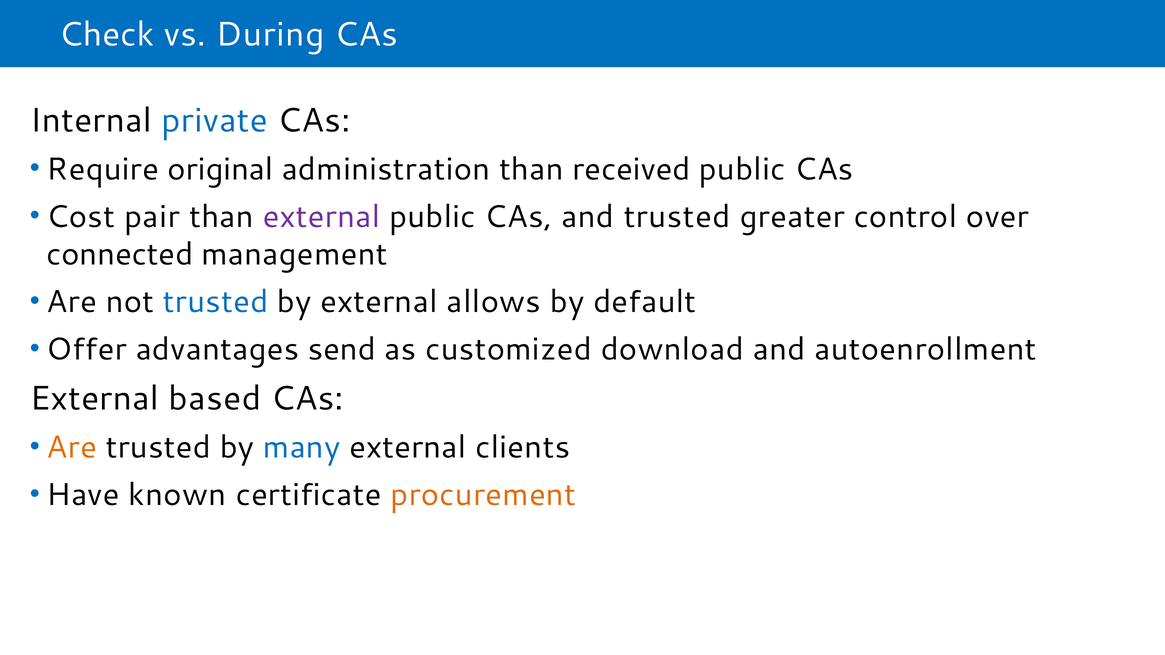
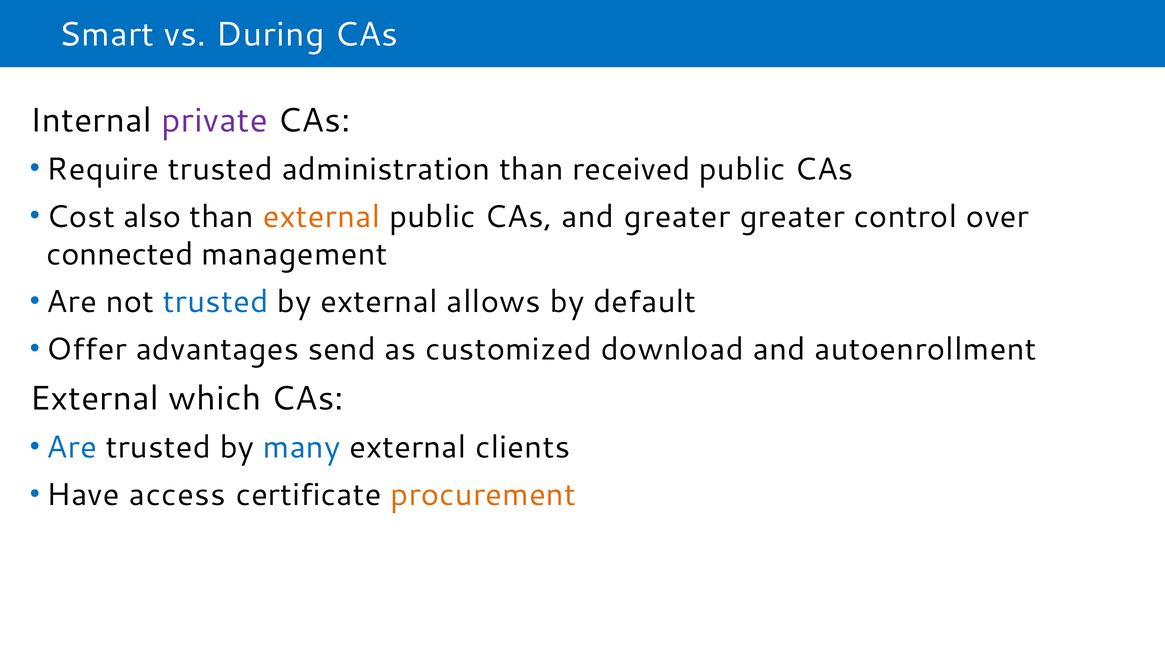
Check: Check -> Smart (106, 35)
private colour: blue -> purple (215, 120)
Require original: original -> trusted (220, 169)
pair: pair -> also (152, 217)
external colour: purple -> orange (322, 217)
and trusted: trusted -> greater (677, 217)
based: based -> which (215, 399)
Are colour: orange -> blue (72, 448)
known: known -> access (177, 495)
